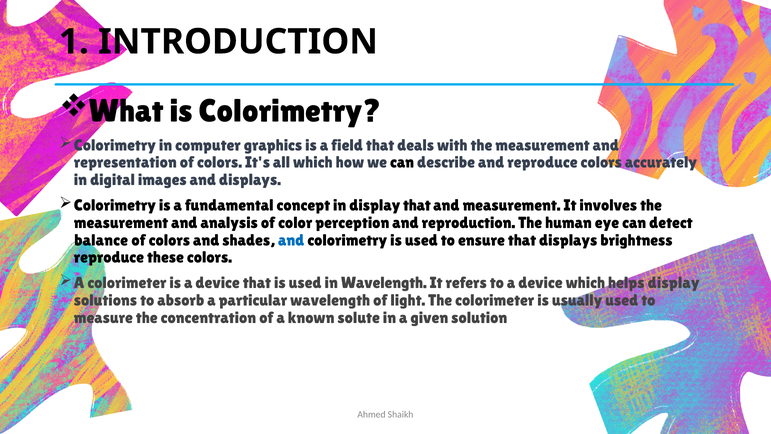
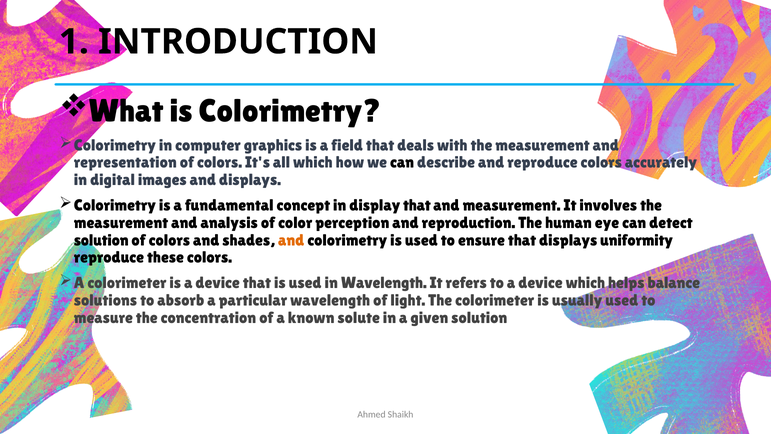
balance: balance -> solution (101, 240)
and colour: blue -> orange (291, 240)
brightness: brightness -> uniformity (637, 240)
helps display: display -> balance (674, 283)
